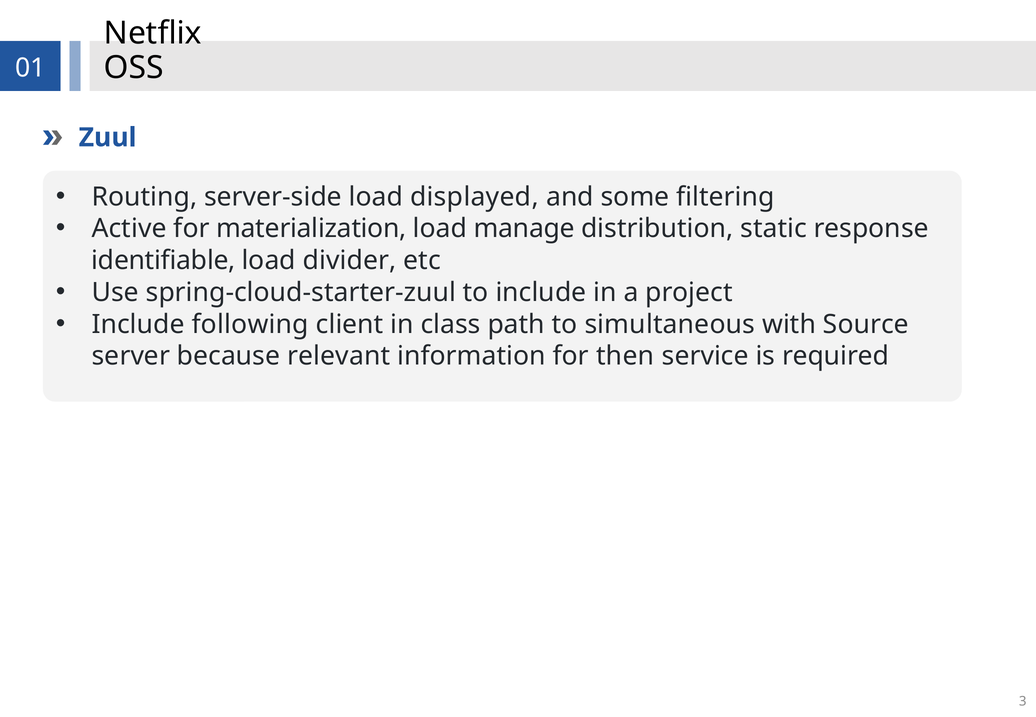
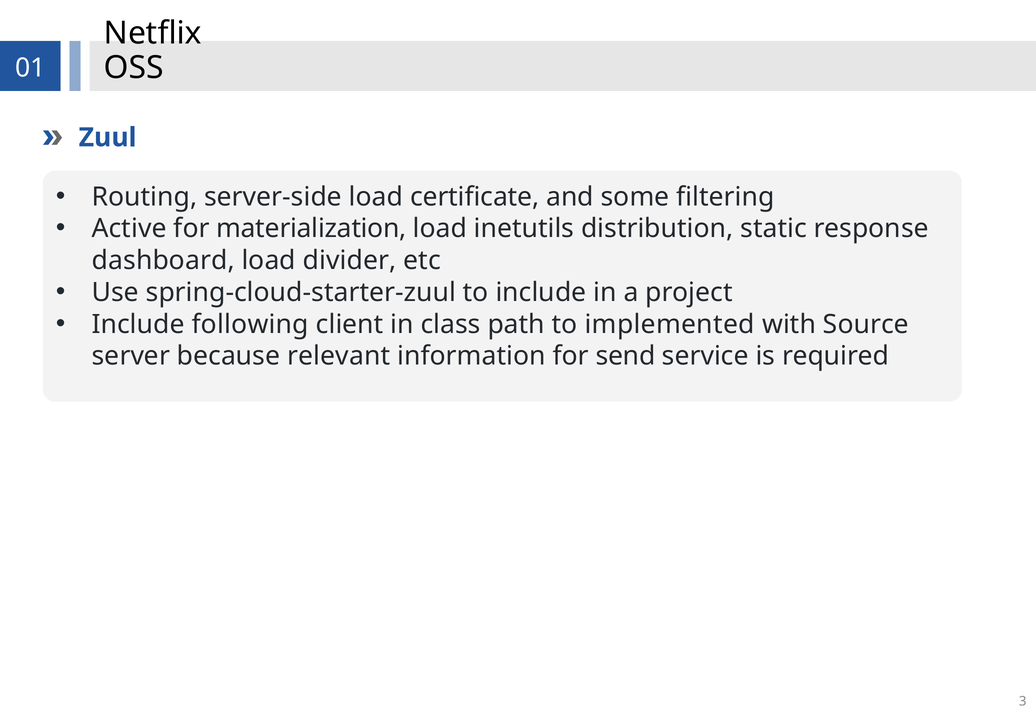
displayed: displayed -> certificate (475, 197)
manage: manage -> inetutils (524, 229)
identifiable: identifiable -> dashboard (163, 261)
simultaneous: simultaneous -> implemented (670, 324)
then: then -> send (626, 356)
